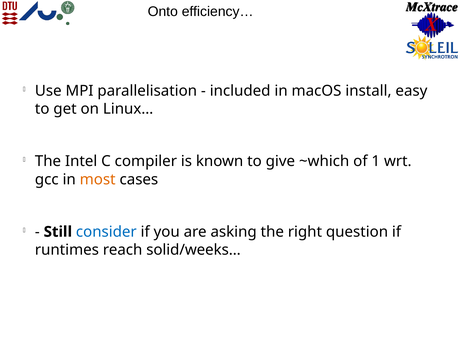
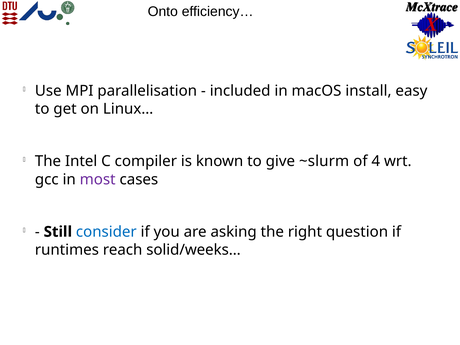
~which: ~which -> ~slurm (324, 161)
1: 1 -> 4 (376, 161)
most colour: orange -> purple (98, 179)
